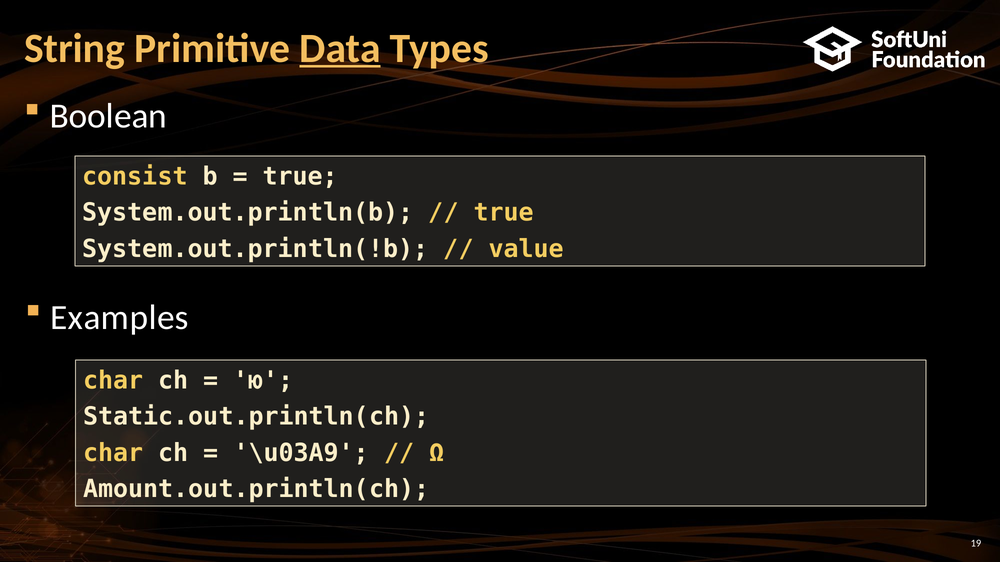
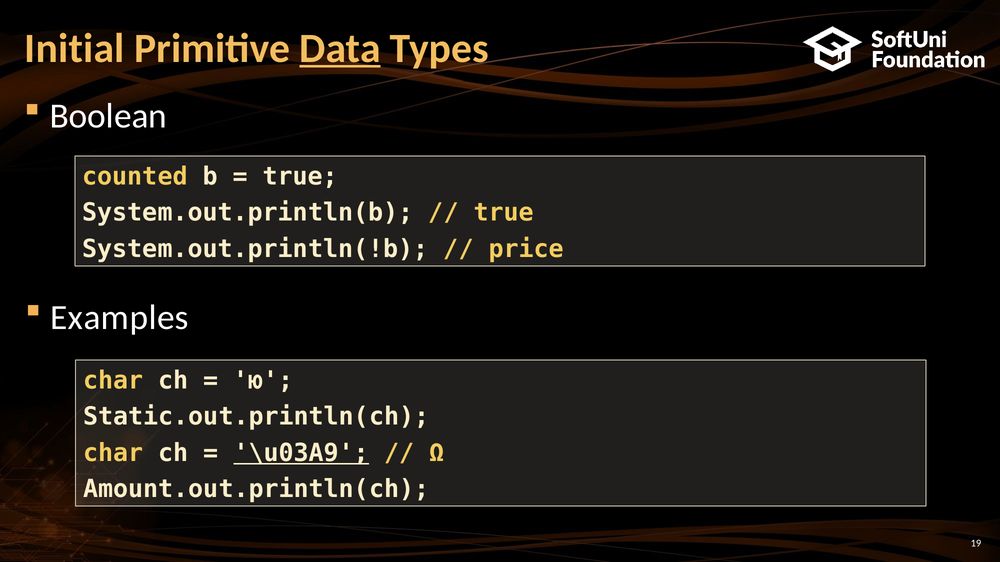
String: String -> Initial (74, 49)
consist: consist -> counted (135, 177)
value: value -> price (526, 249)
\u03A9 underline: none -> present (301, 453)
